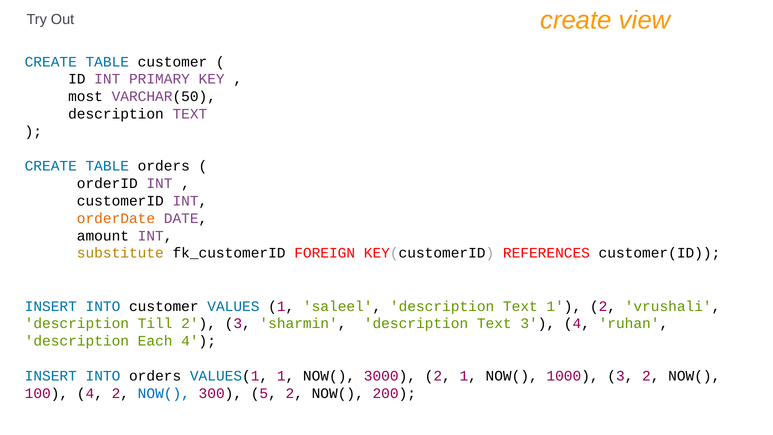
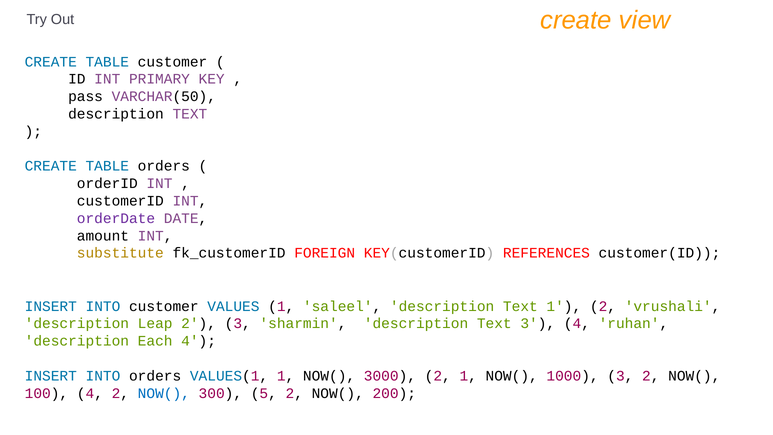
most: most -> pass (86, 97)
orderDate colour: orange -> purple (116, 218)
Till: Till -> Leap (155, 324)
